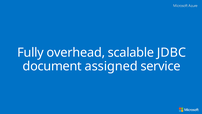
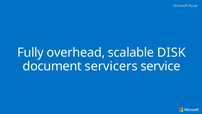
JDBC: JDBC -> DISK (171, 52)
assigned: assigned -> servicers (111, 66)
